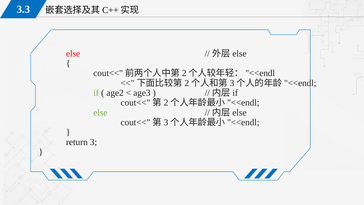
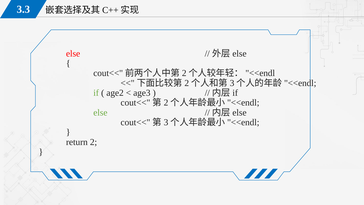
3: 3 -> 2 (94, 142)
